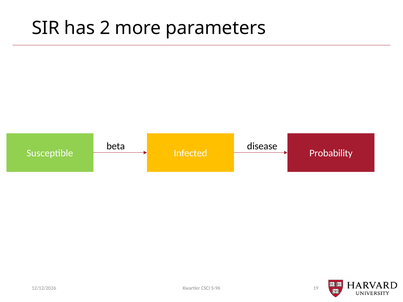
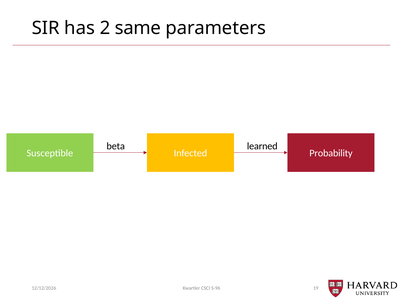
more: more -> same (138, 28)
disease: disease -> learned (262, 146)
